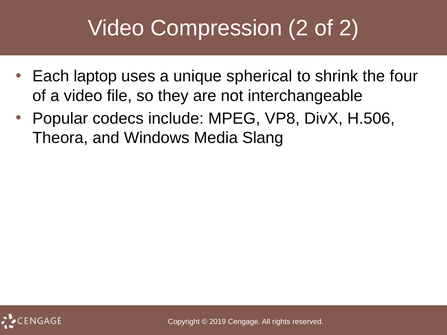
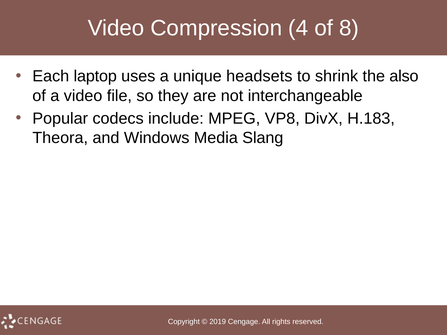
Compression 2: 2 -> 4 (298, 28)
of 2: 2 -> 8 (349, 28)
spherical: spherical -> headsets (259, 76)
four: four -> also (404, 76)
H.506: H.506 -> H.183 (371, 118)
